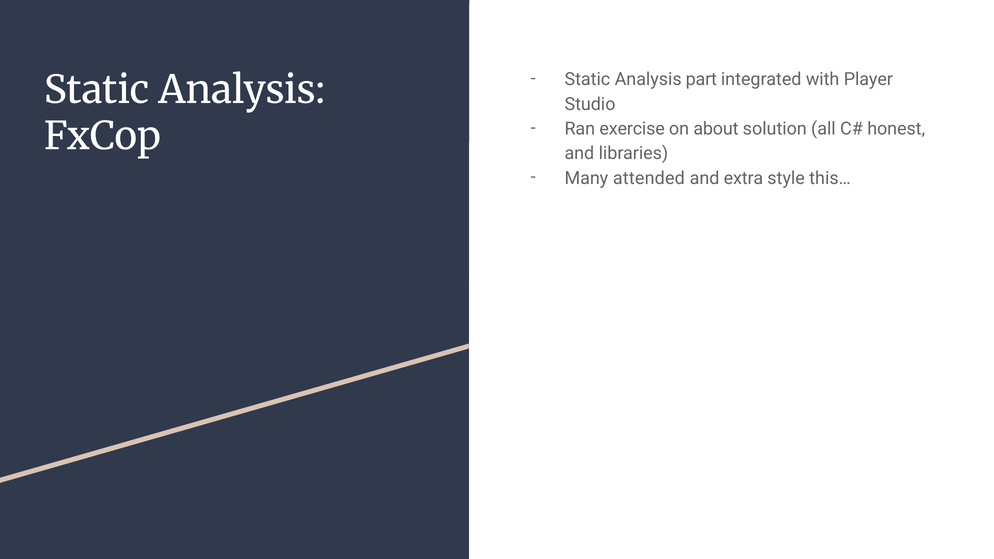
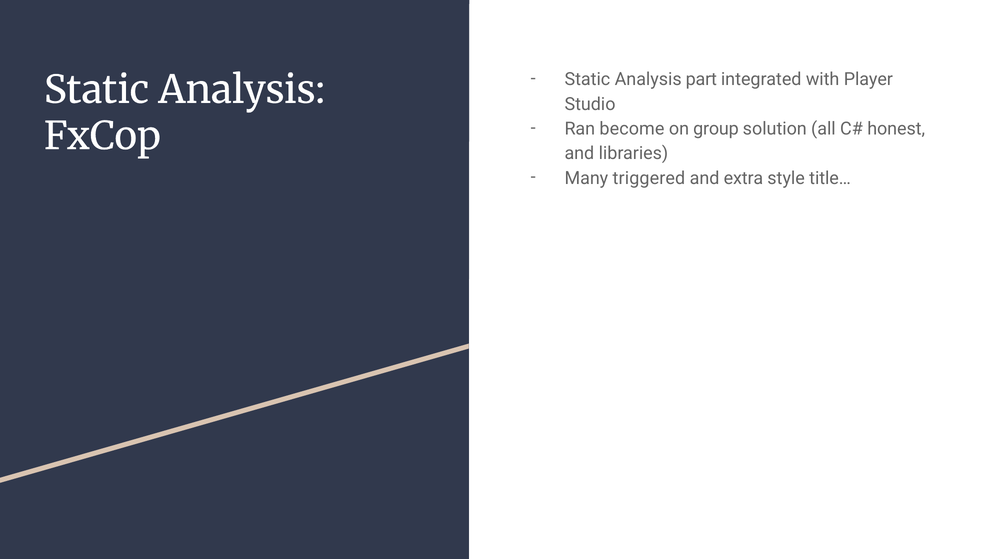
exercise: exercise -> become (632, 129)
about: about -> group (716, 129)
attended: attended -> triggered (649, 178)
this…: this… -> title… (830, 178)
